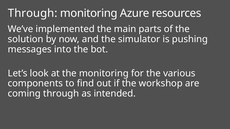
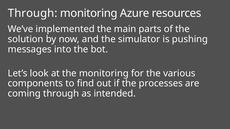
workshop: workshop -> processes (161, 84)
